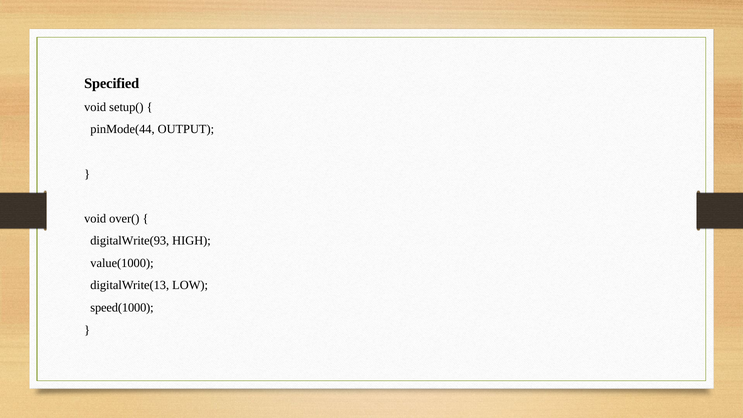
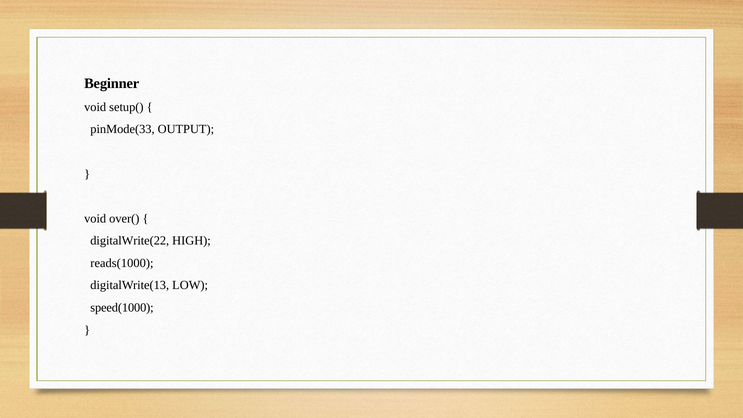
Specified: Specified -> Beginner (112, 84)
pinMode(44: pinMode(44 -> pinMode(33 (122, 129)
digitalWrite(93: digitalWrite(93 -> digitalWrite(22 (130, 241)
value(1000: value(1000 -> reads(1000 (122, 263)
